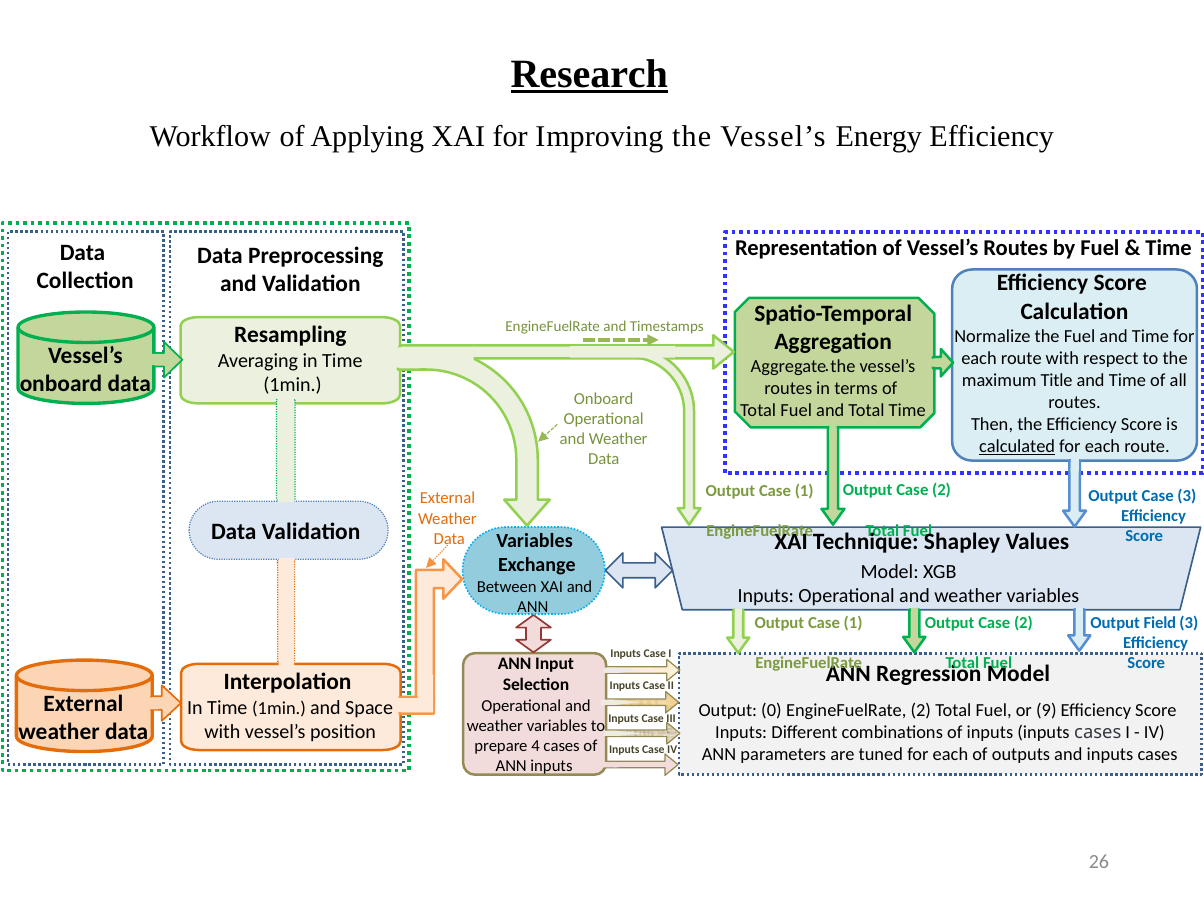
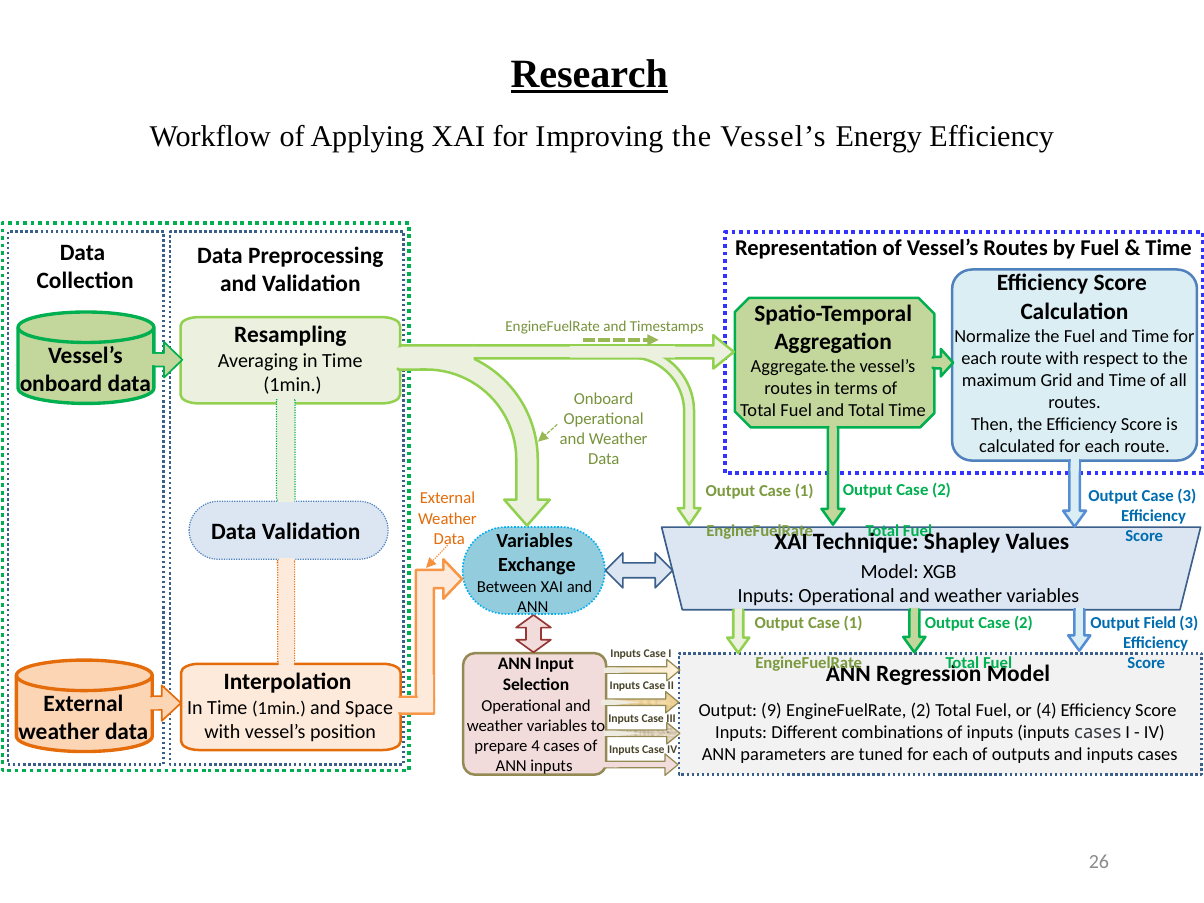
Title: Title -> Grid (1057, 380)
calculated underline: present -> none (1017, 447)
0: 0 -> 9 (771, 710)
or 9: 9 -> 4 (1046, 710)
